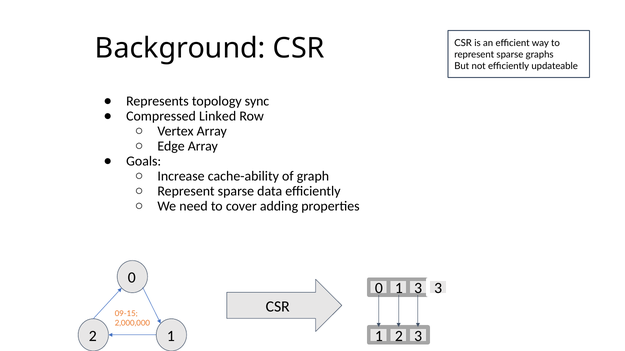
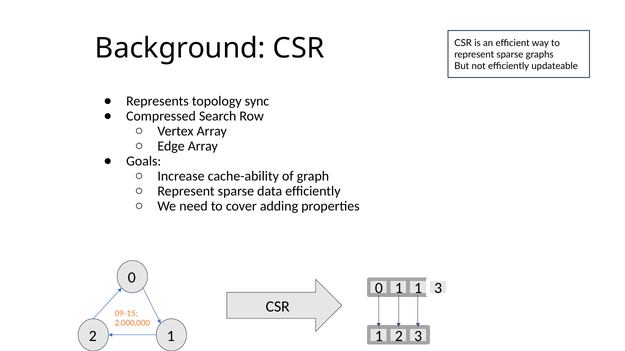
Linked: Linked -> Search (218, 116)
1 3: 3 -> 1 (418, 289)
